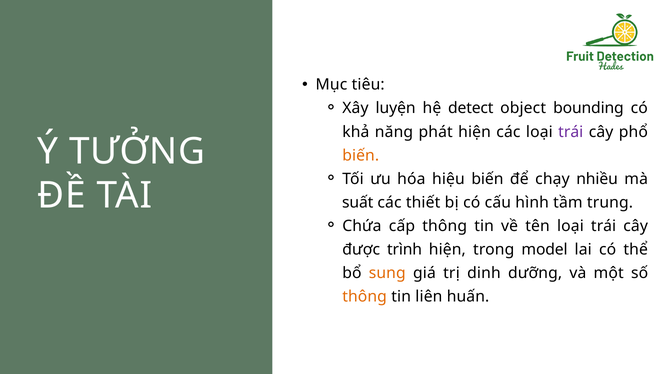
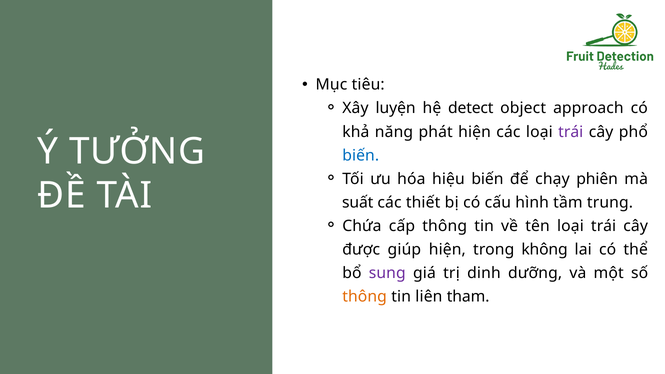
bounding: bounding -> approach (588, 108)
biến colour: orange -> blue (361, 155)
nhiều: nhiều -> phiên (597, 179)
trình: trình -> giúp (404, 250)
model: model -> không (545, 250)
sung colour: orange -> purple (387, 273)
huấn: huấn -> tham (468, 297)
